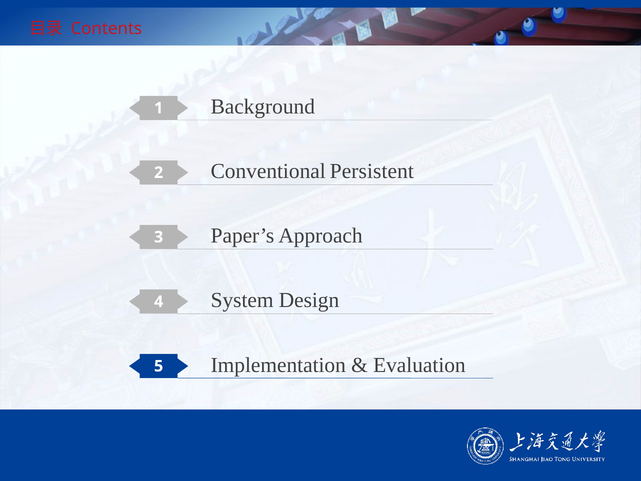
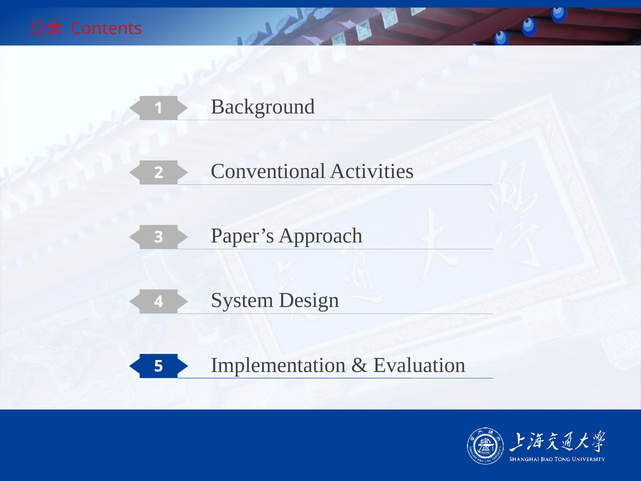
Persistent: Persistent -> Activities (372, 171)
